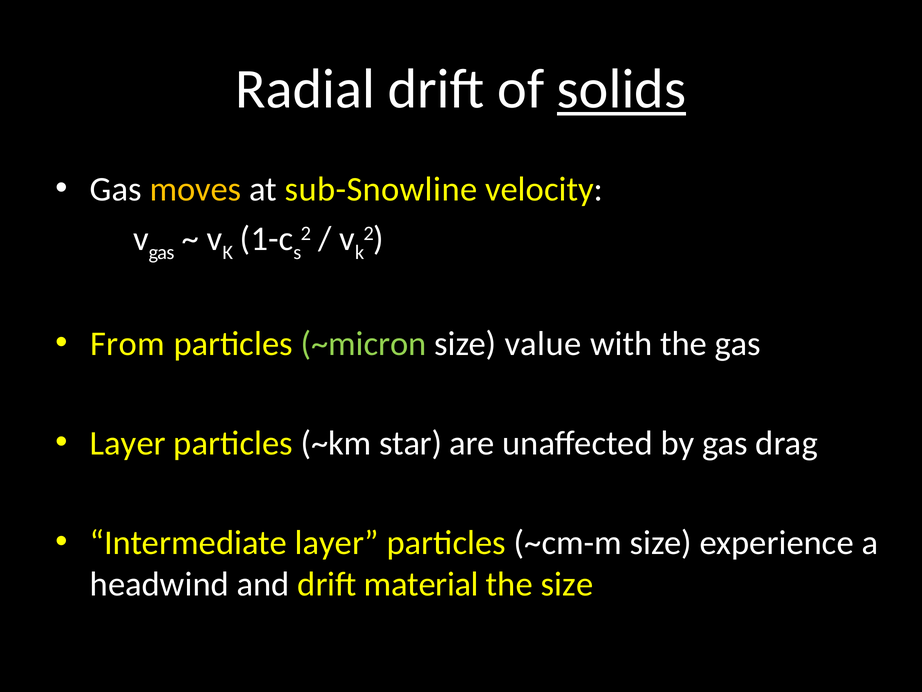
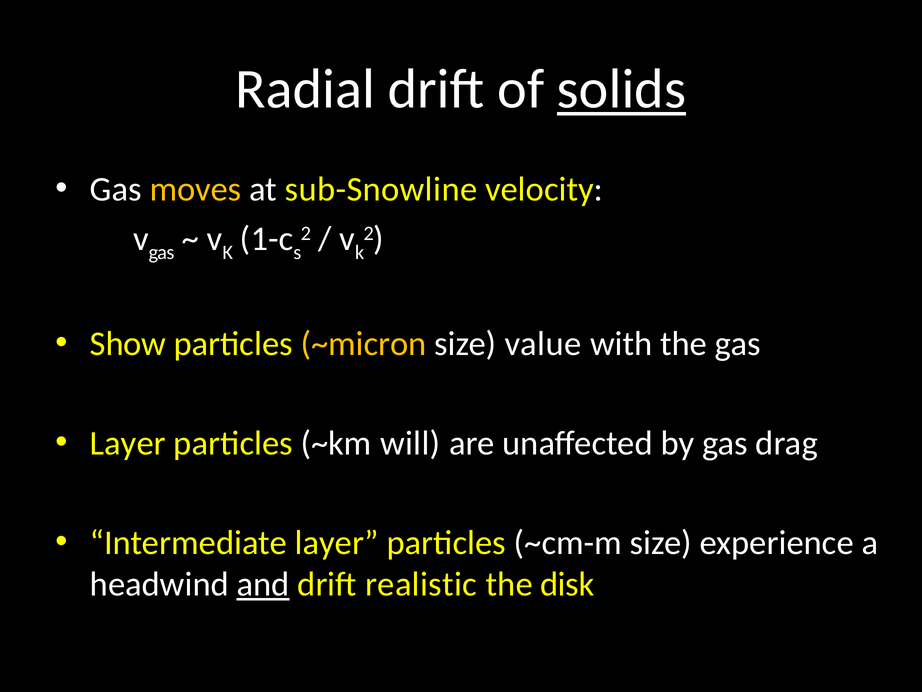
From: From -> Show (128, 343)
~micron colour: light green -> yellow (364, 343)
star: star -> will (410, 443)
and underline: none -> present (263, 584)
material: material -> realistic (421, 584)
the size: size -> disk (567, 584)
